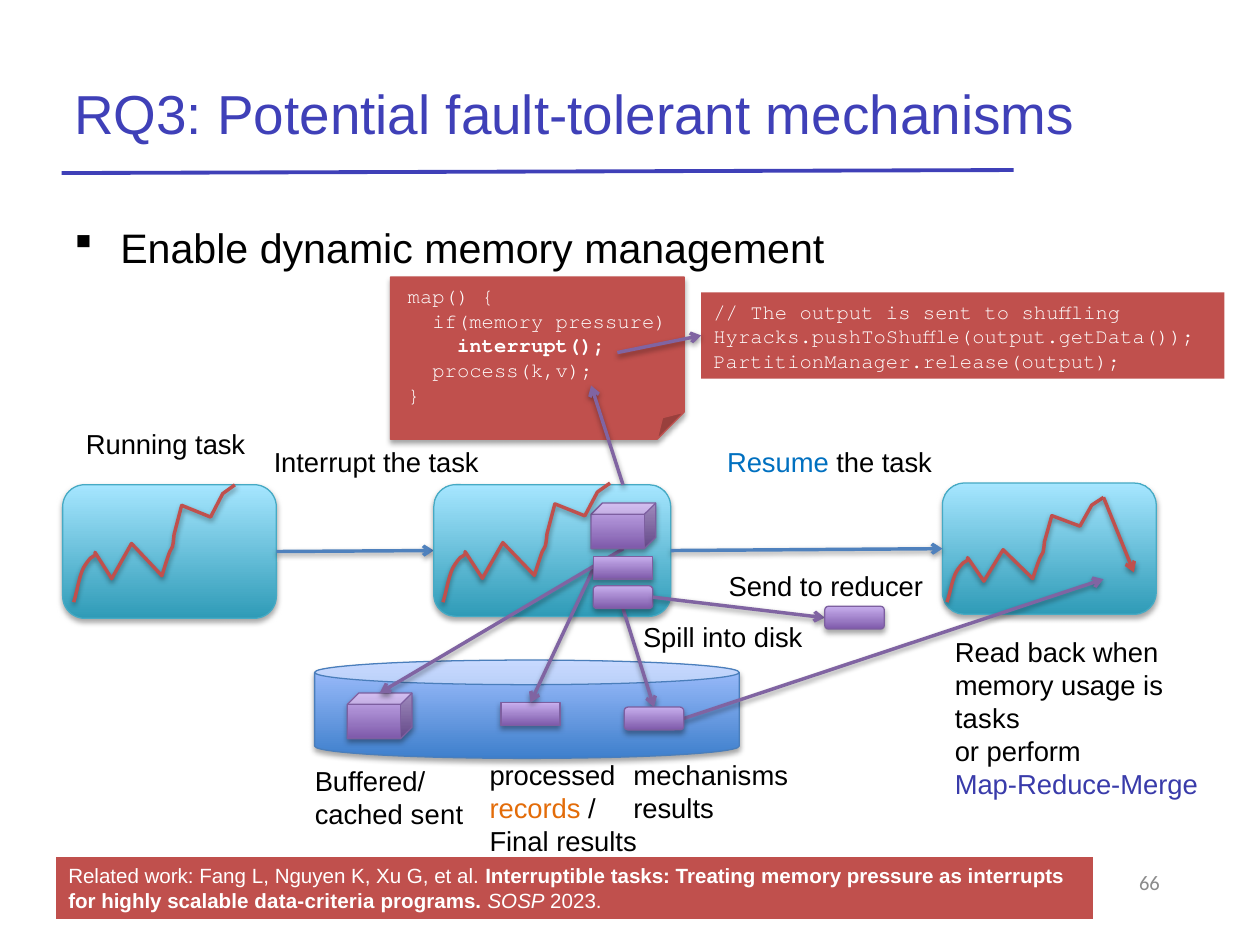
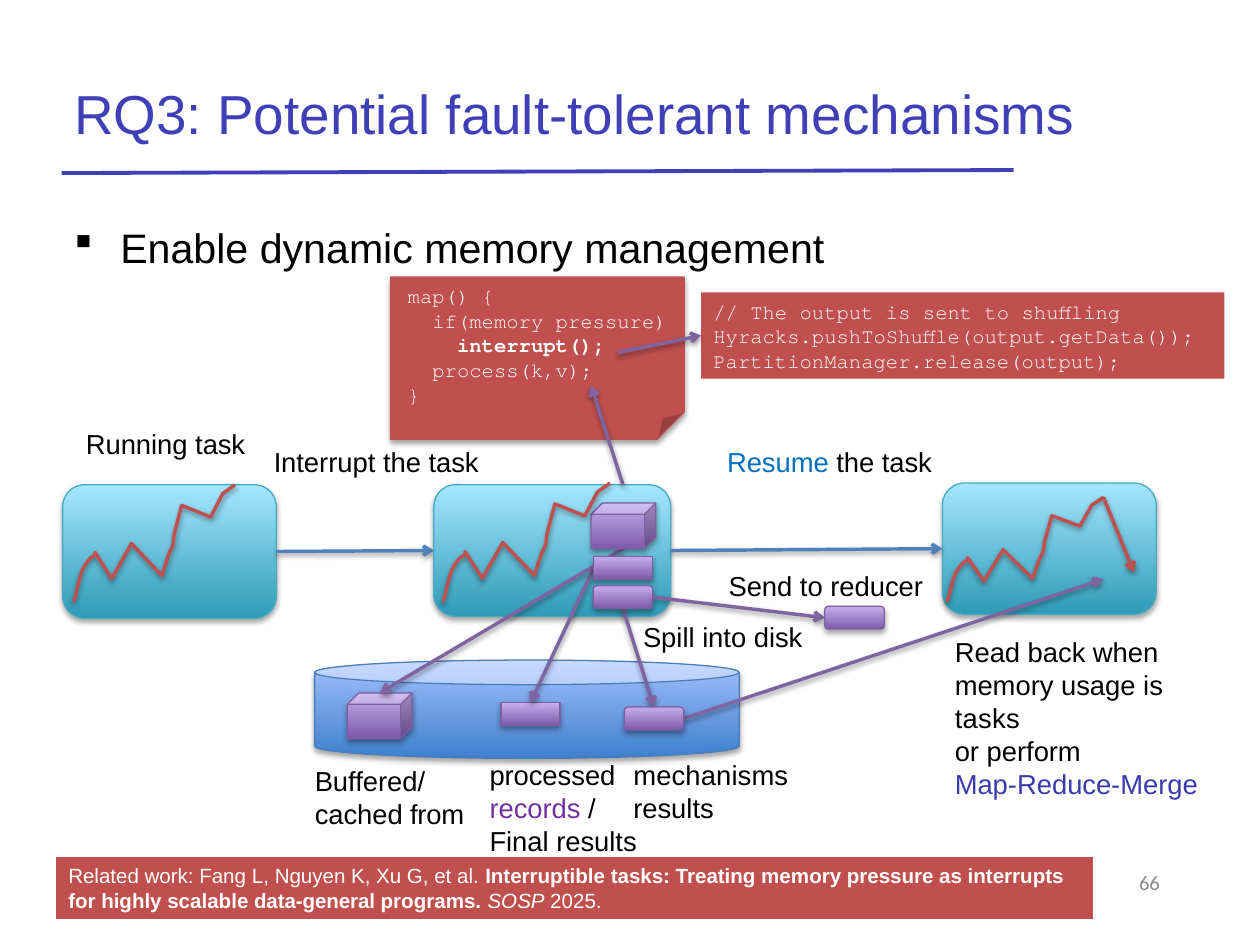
records colour: orange -> purple (535, 809)
sent: sent -> from (437, 815)
data-criteria: data-criteria -> data-general (315, 901)
2023: 2023 -> 2025 (576, 901)
